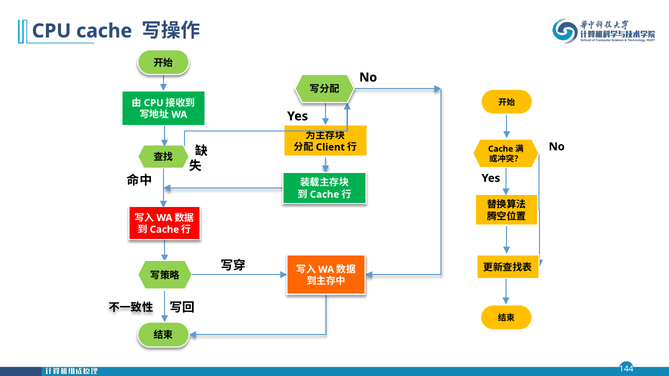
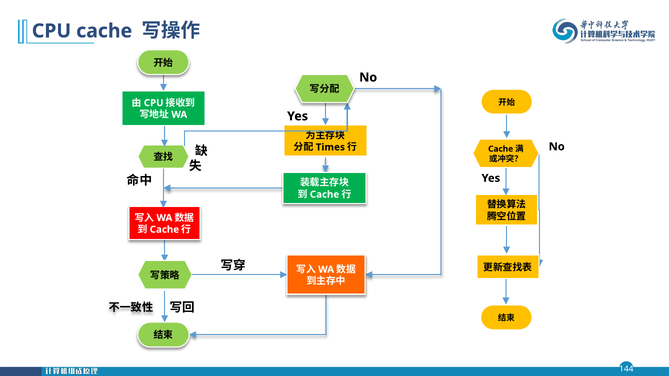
Client: Client -> Times (330, 147)
